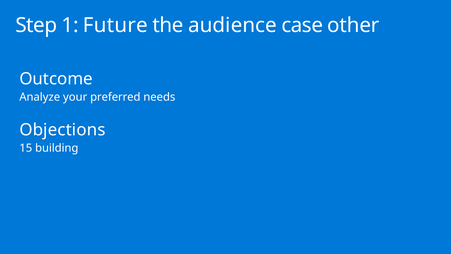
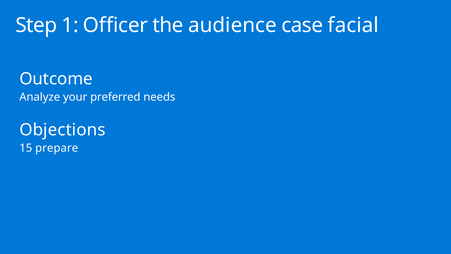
Future: Future -> Officer (116, 25)
other: other -> facial (353, 25)
building: building -> prepare (57, 148)
